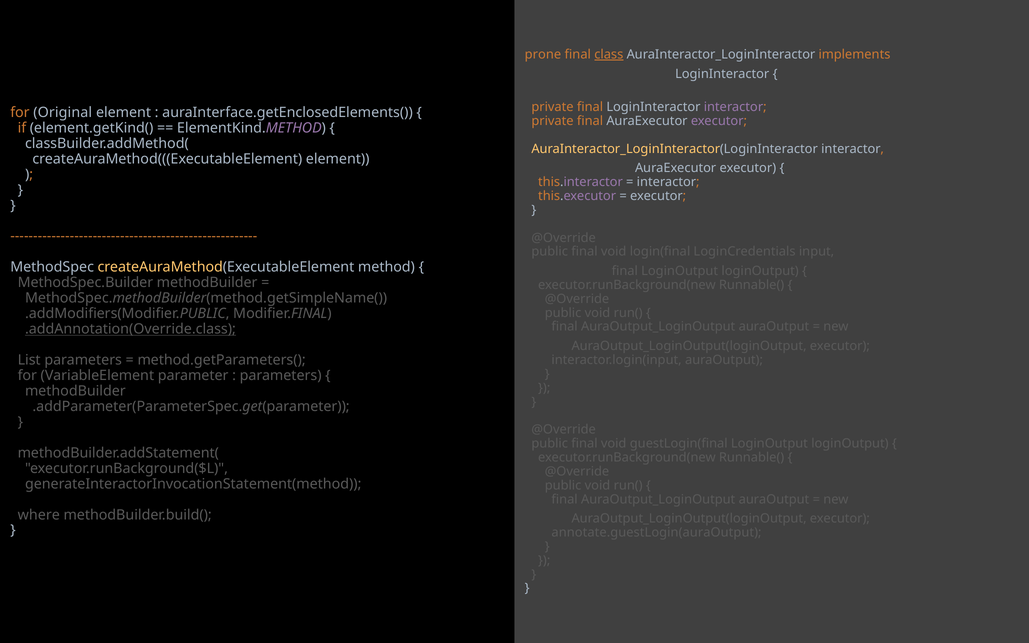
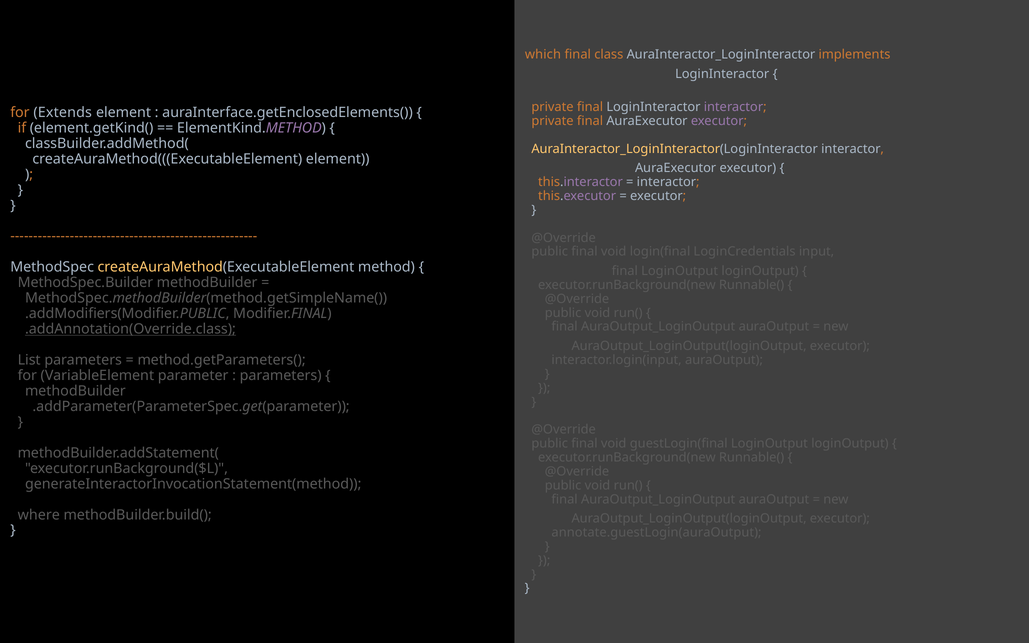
prone: prone -> which (543, 55)
class underline: present -> none (609, 55)
Original: Original -> Extends (63, 113)
